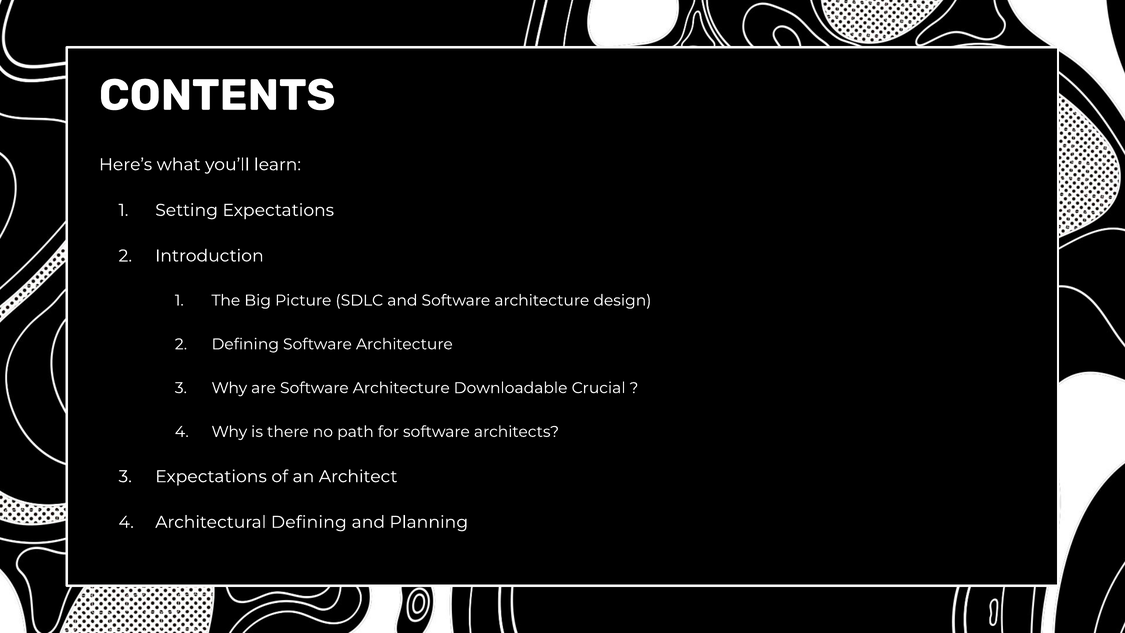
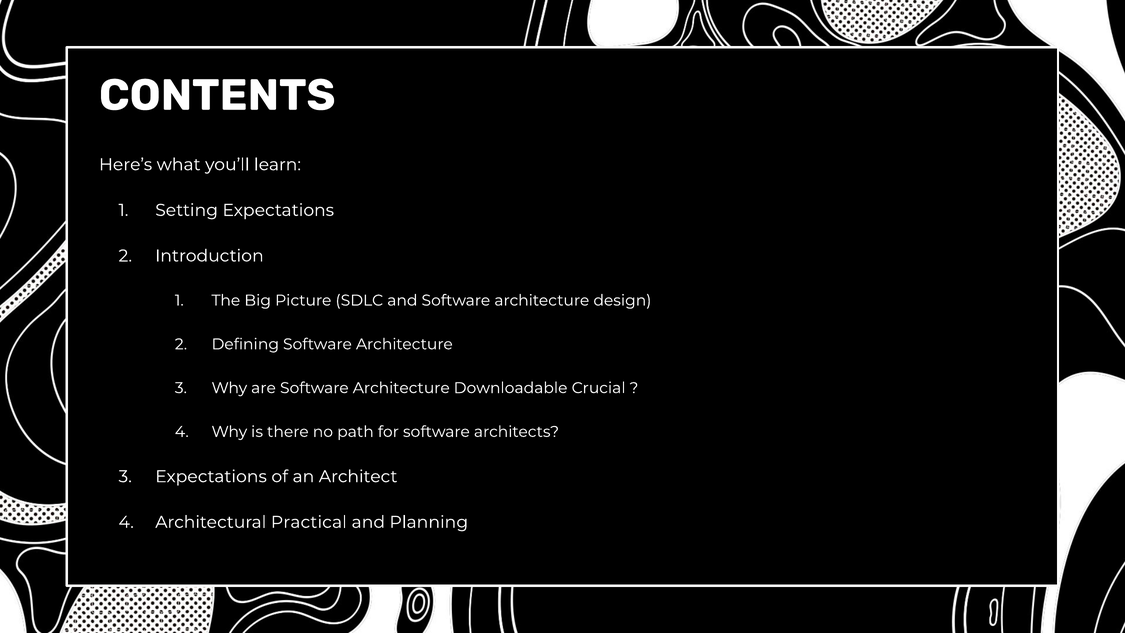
Architectural Defining: Defining -> Practical (309, 522)
